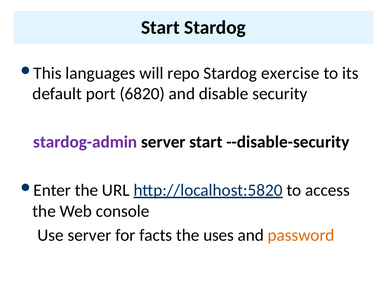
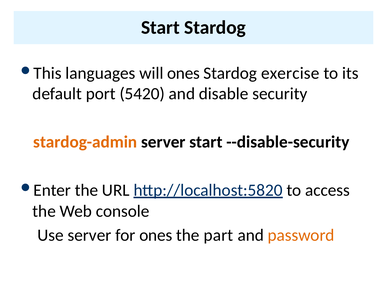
will repo: repo -> ones (184, 73)
6820: 6820 -> 5420 (142, 94)
stardog-admin colour: purple -> orange (85, 142)
for facts: facts -> ones (156, 235)
uses: uses -> part (218, 235)
